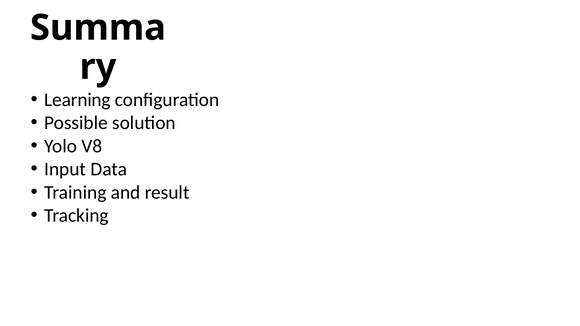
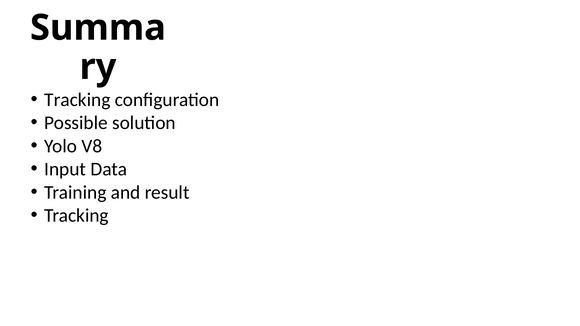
Learning: Learning -> Tracking (77, 100)
